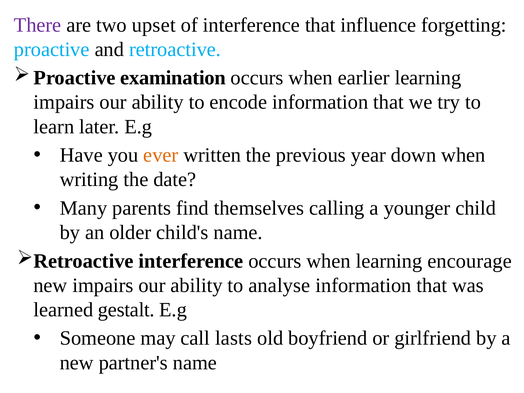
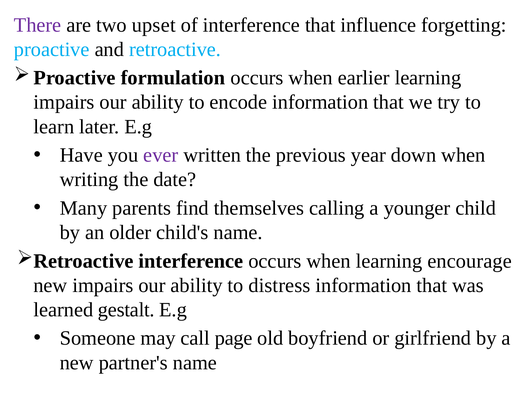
examination: examination -> formulation (173, 78)
ever colour: orange -> purple (161, 155)
analyse: analyse -> distress (279, 285)
lasts: lasts -> page (234, 338)
